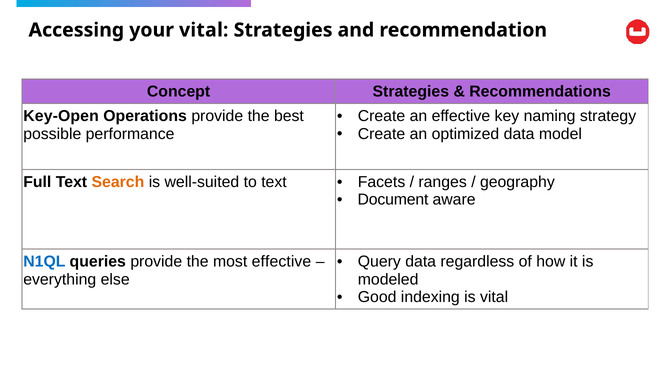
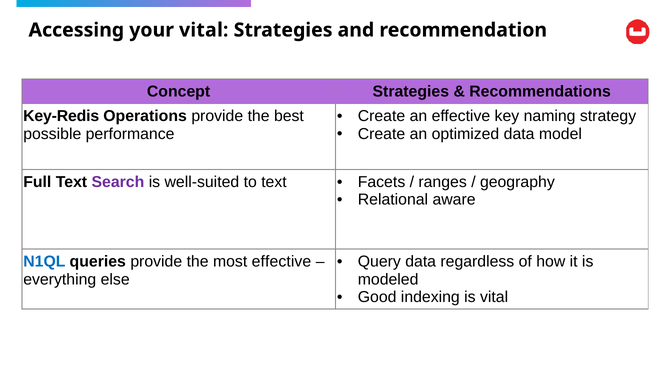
Key-Open: Key-Open -> Key-Redis (61, 116)
Search colour: orange -> purple (118, 182)
Document: Document -> Relational (393, 200)
